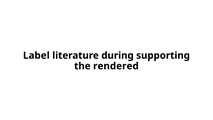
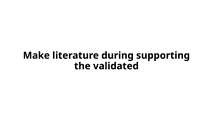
Label: Label -> Make (36, 55)
rendered: rendered -> validated (116, 66)
